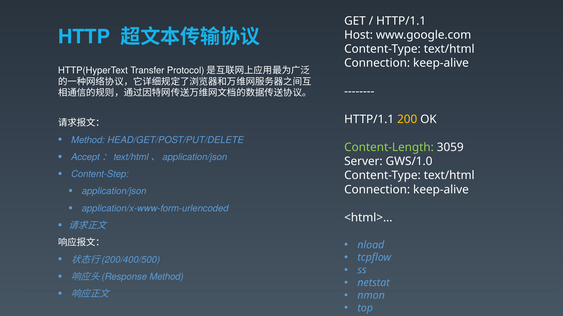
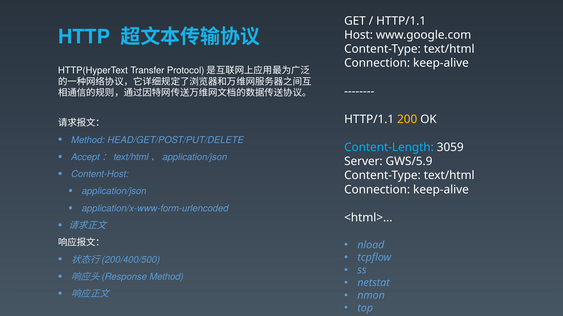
Content-Length colour: light green -> light blue (389, 148)
GWS/1.0: GWS/1.0 -> GWS/5.9 (409, 162)
Content-Step: Content-Step -> Content-Host (100, 174)
